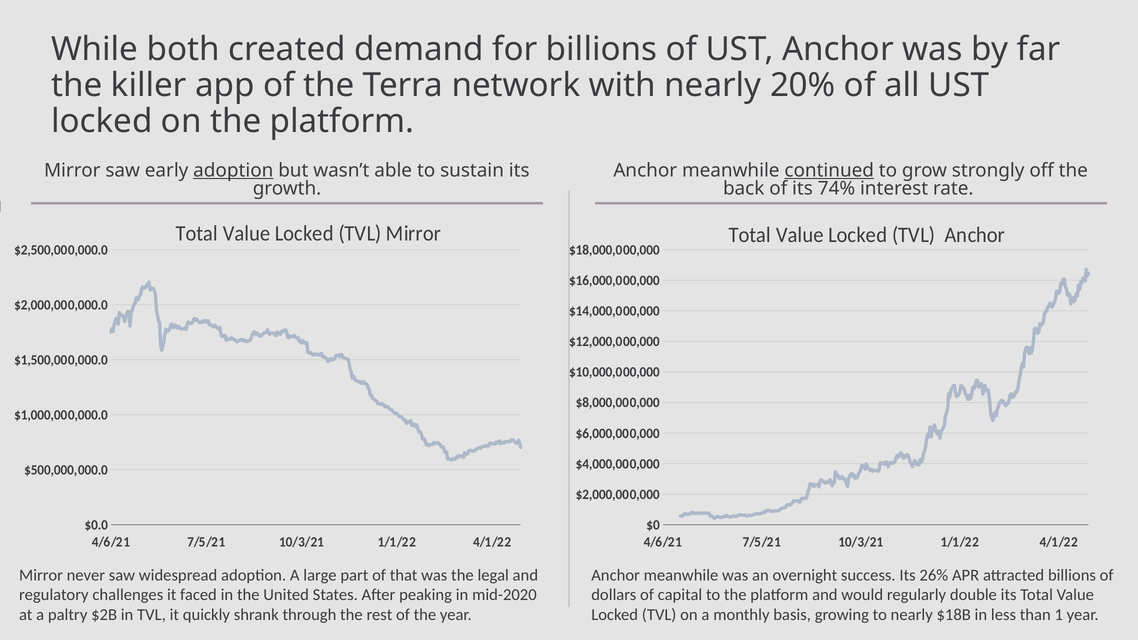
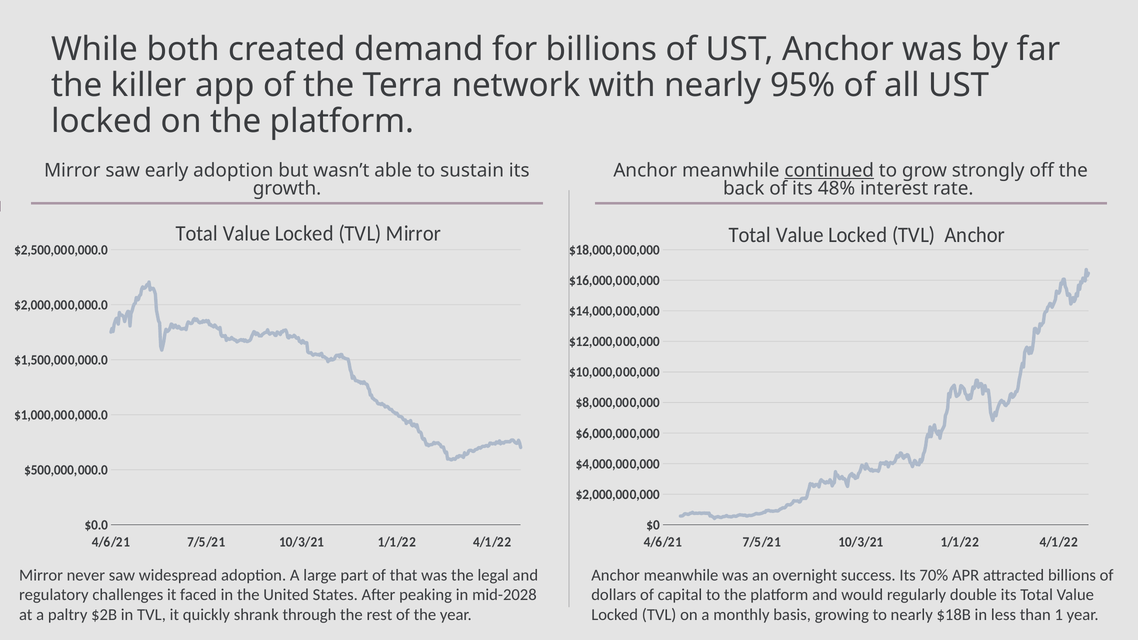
20%: 20% -> 95% (803, 85)
adoption underline: present -> none (233, 170)
74%: 74% -> 48% (837, 189)
26%: 26% -> 70% (934, 575)
mid-2020: mid-2020 -> mid-2028 (504, 595)
